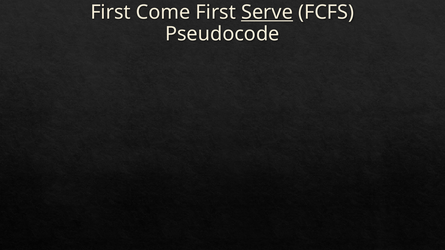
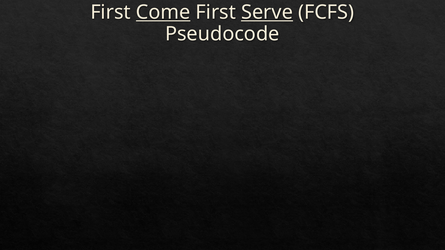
Come underline: none -> present (163, 12)
